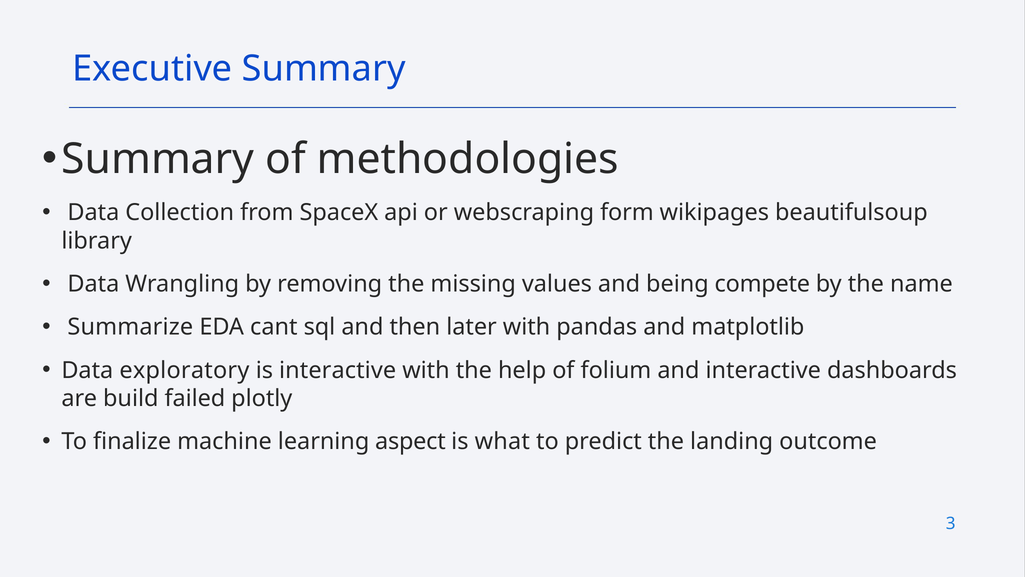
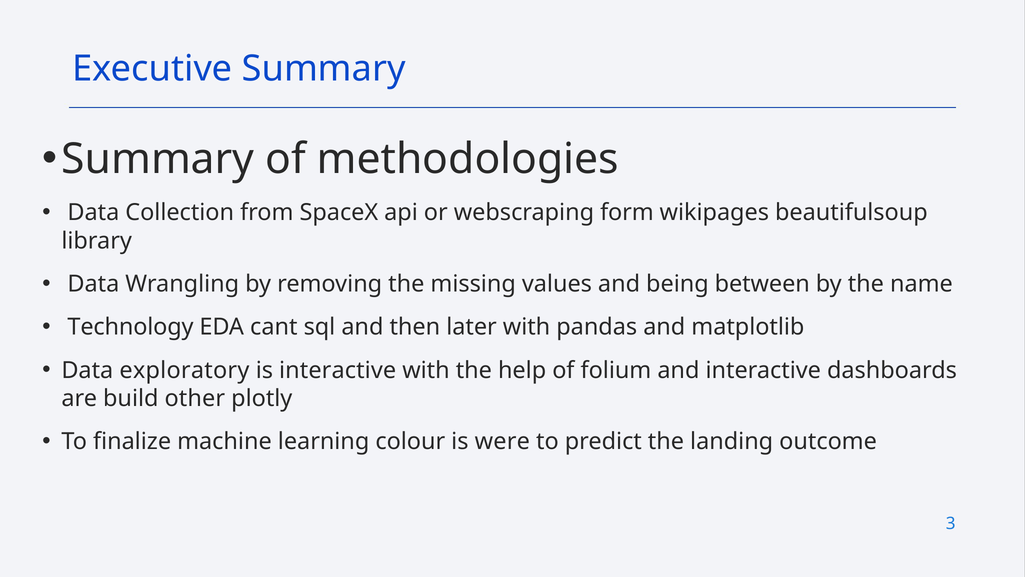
compete: compete -> between (762, 284)
Summarize: Summarize -> Technology (131, 327)
failed: failed -> other (195, 398)
aspect: aspect -> colour (410, 441)
what: what -> were (502, 441)
